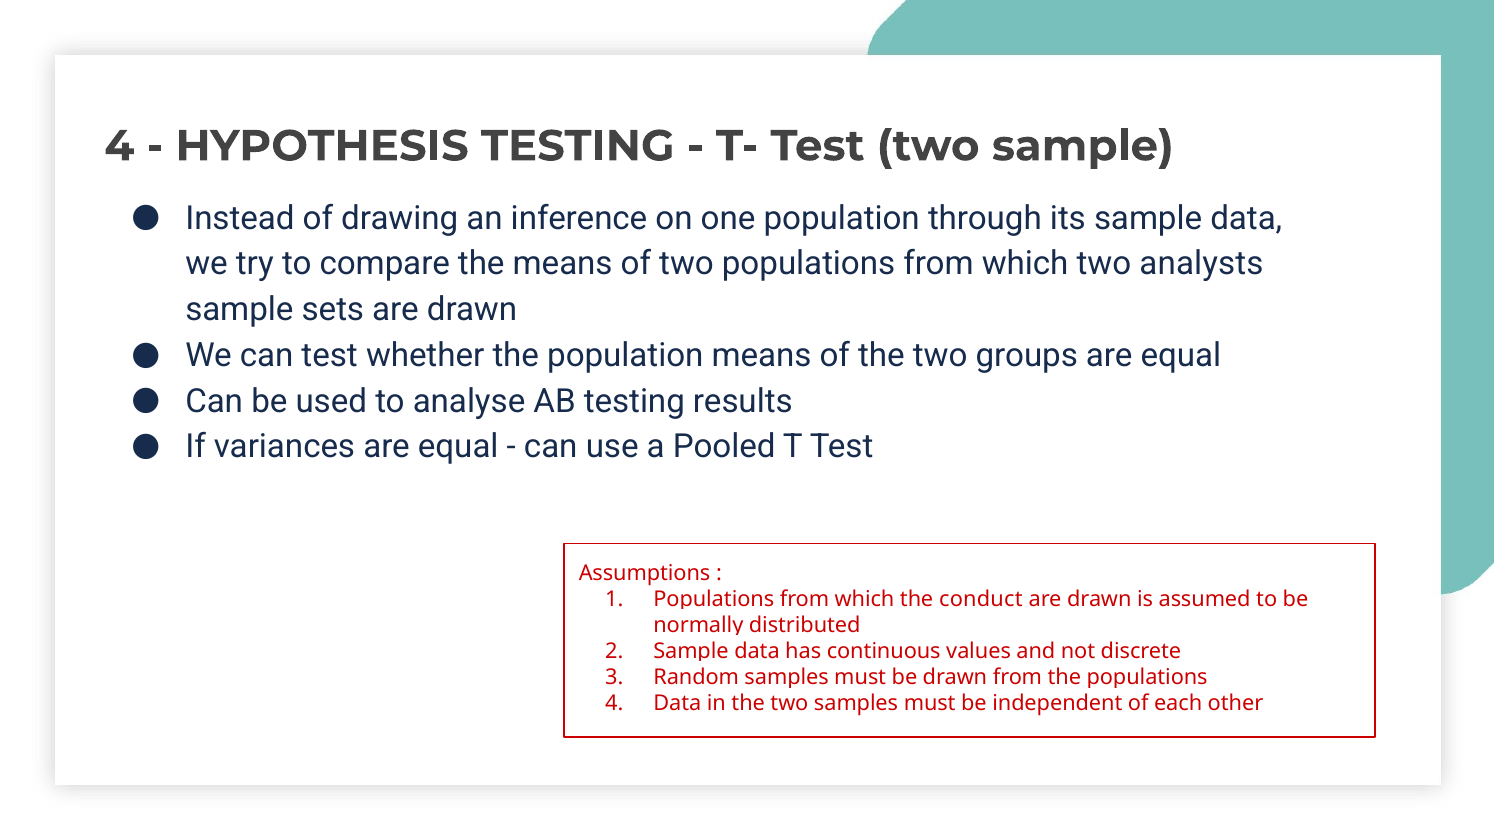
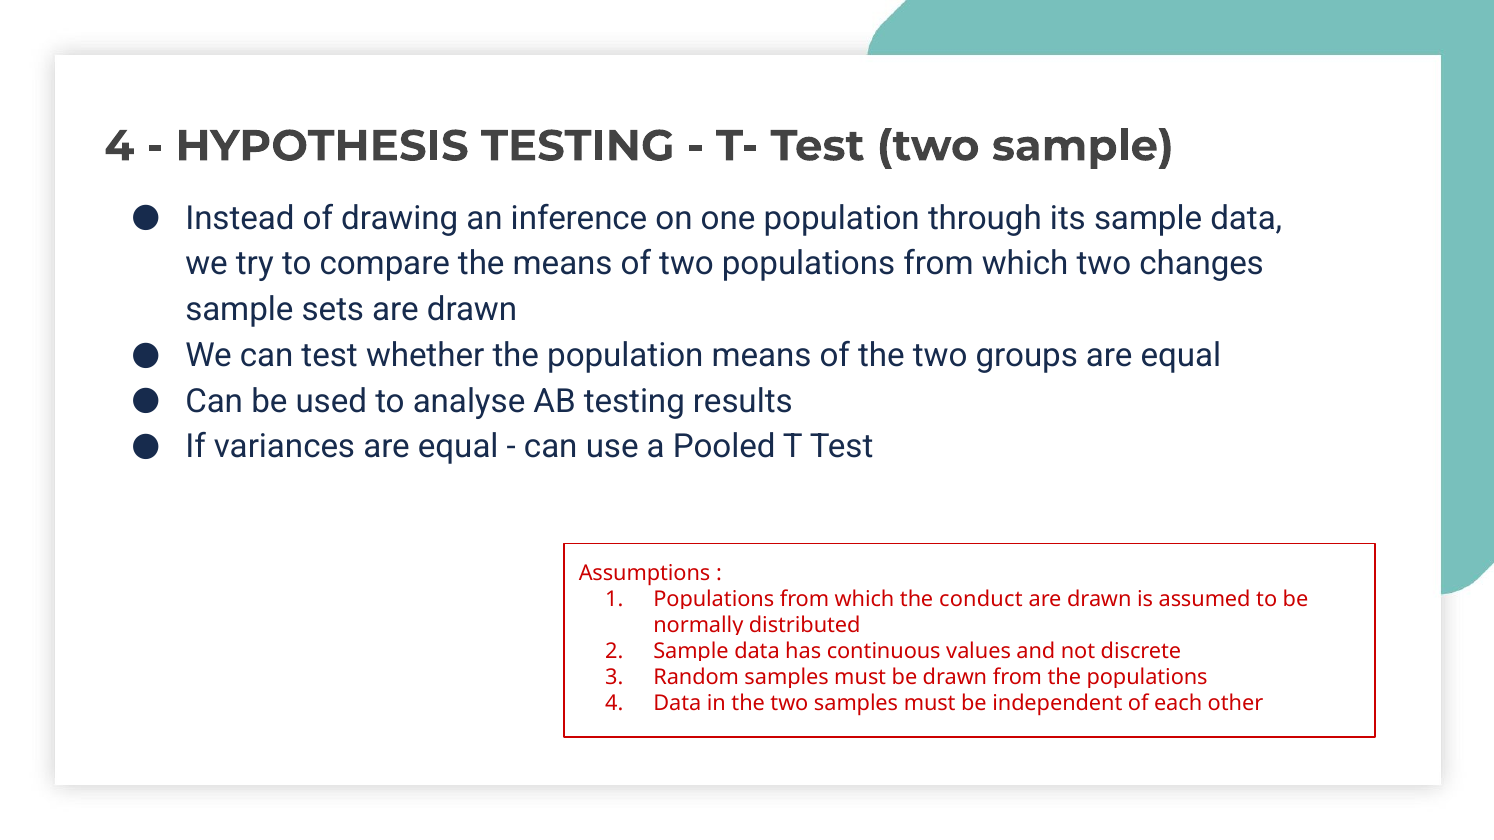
analysts: analysts -> changes (1202, 264)
